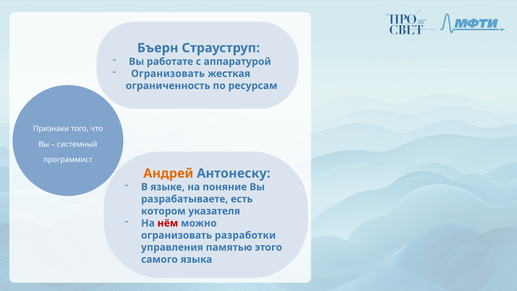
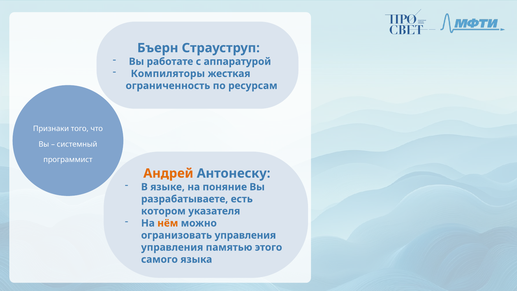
Огранизовать: Огранизовать -> Компиляторы (168, 74)
нём colour: red -> orange (168, 223)
огранизовать разработки: разработки -> управления (245, 235)
